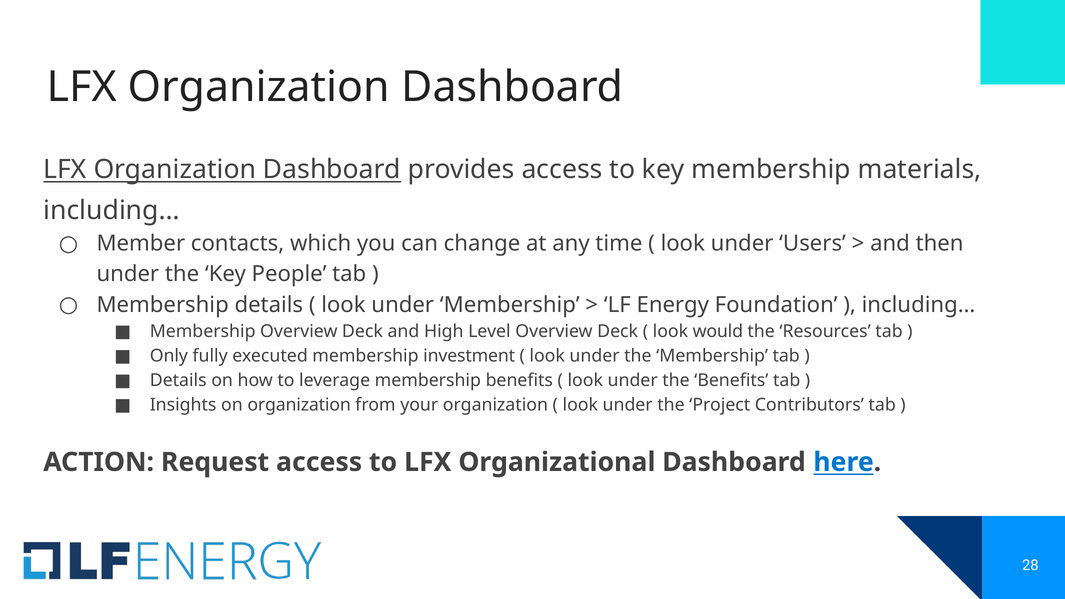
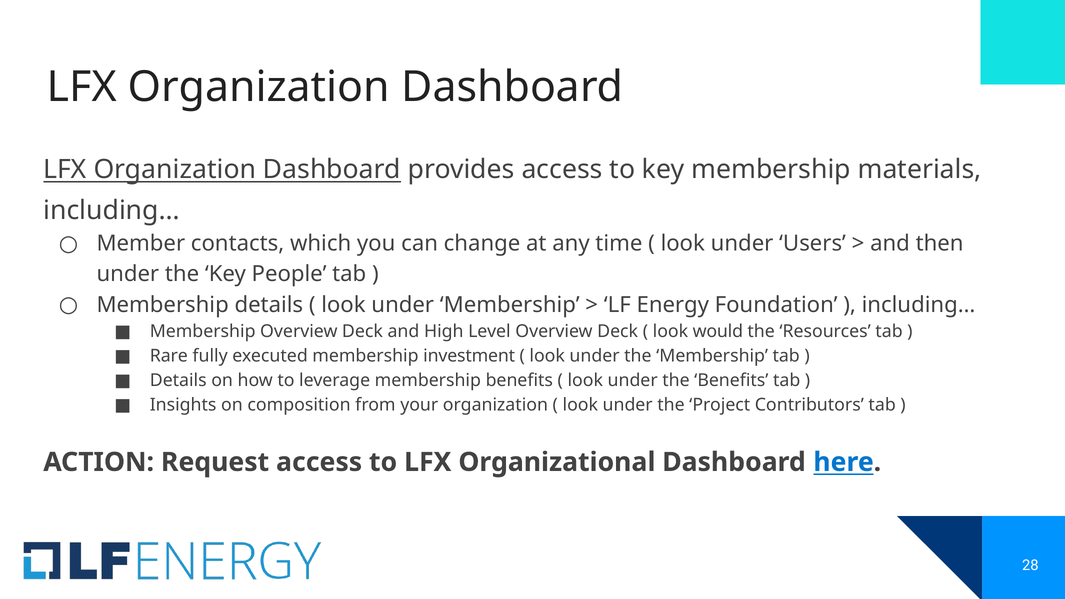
Only: Only -> Rare (169, 356)
on organization: organization -> composition (299, 405)
